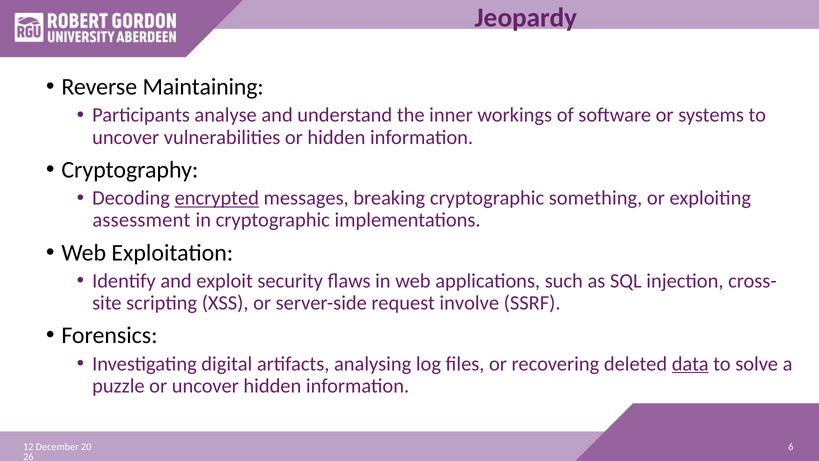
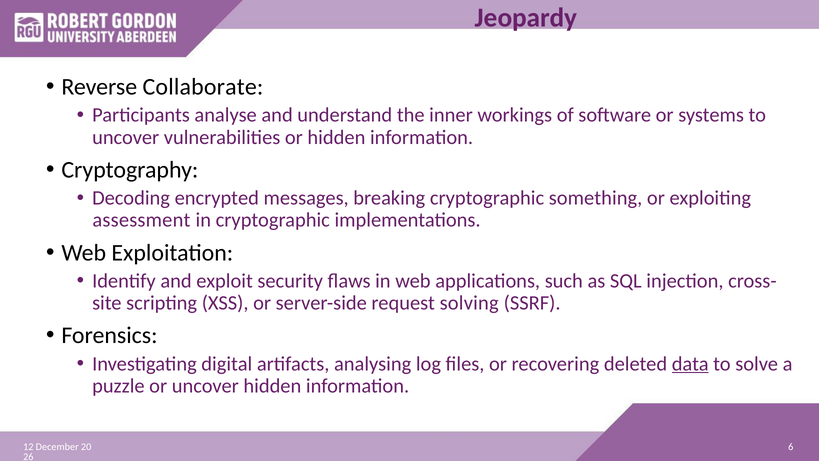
Maintaining: Maintaining -> Collaborate (203, 87)
encrypted underline: present -> none (217, 198)
involve: involve -> solving (469, 303)
